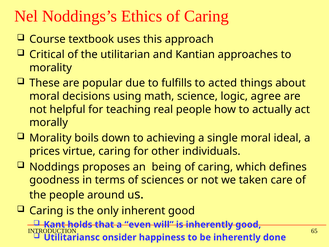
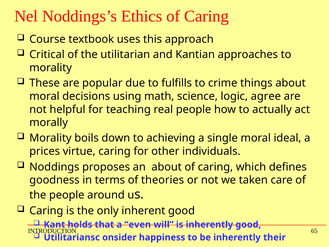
acted: acted -> crime (223, 83)
an being: being -> about (167, 167)
sciences: sciences -> theories (163, 180)
done: done -> their (274, 237)
